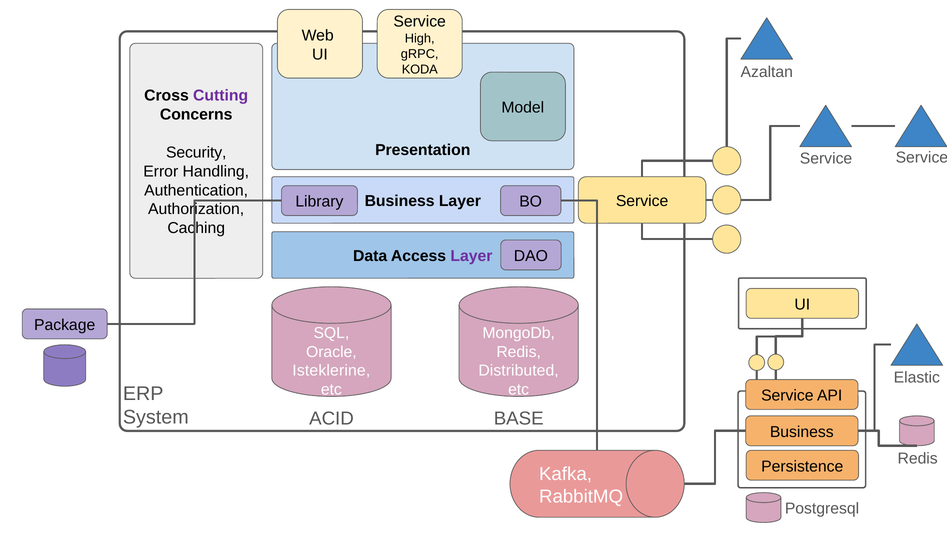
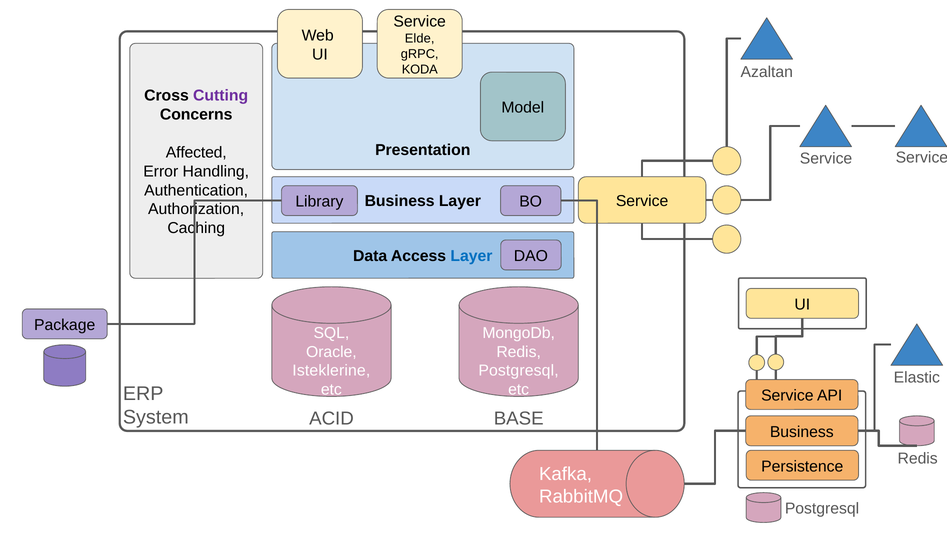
High: High -> Elde (420, 39)
Security: Security -> Affected (196, 152)
Layer colour: purple -> blue (471, 256)
Distributed: Distributed -> Postgresql (519, 371)
